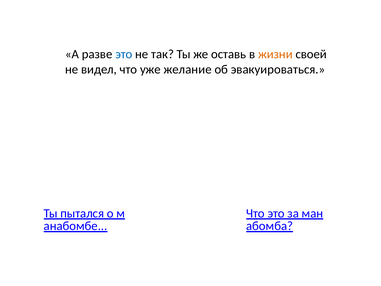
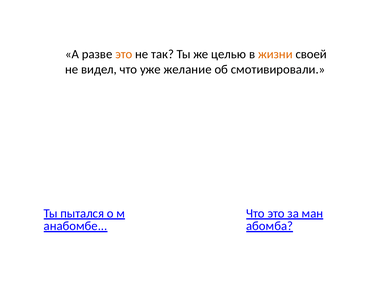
это colour: blue -> orange (124, 54)
оставь: оставь -> целью (229, 54)
эвакуироваться: эвакуироваться -> смотивировали (278, 69)
